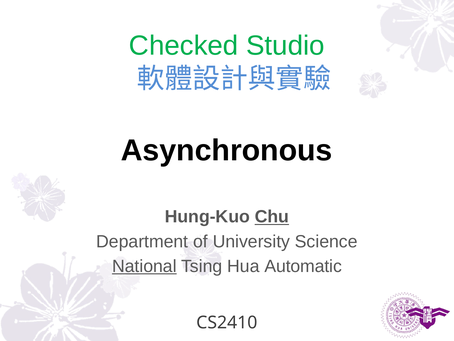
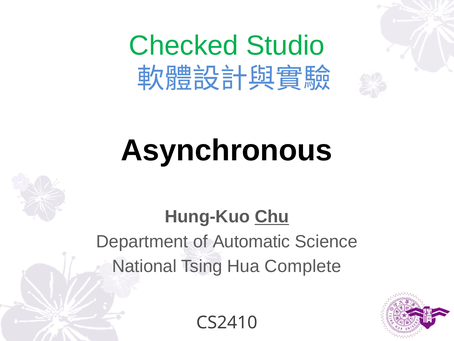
University: University -> Automatic (251, 241)
National underline: present -> none (144, 266)
Automatic: Automatic -> Complete (303, 266)
